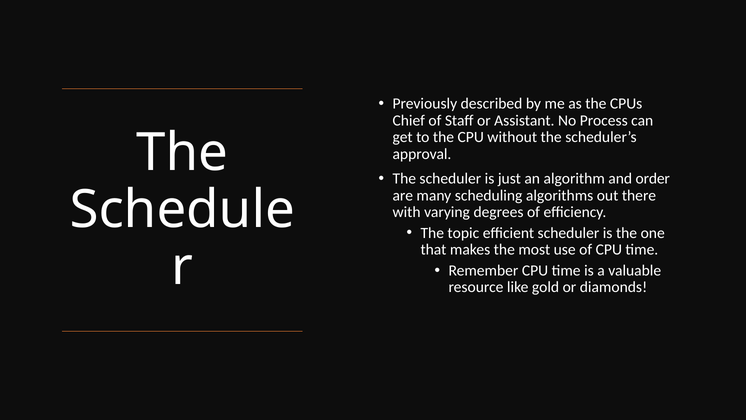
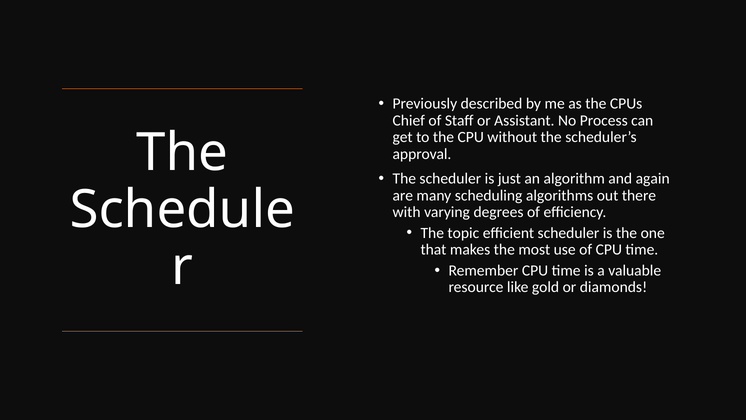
order: order -> again (653, 178)
